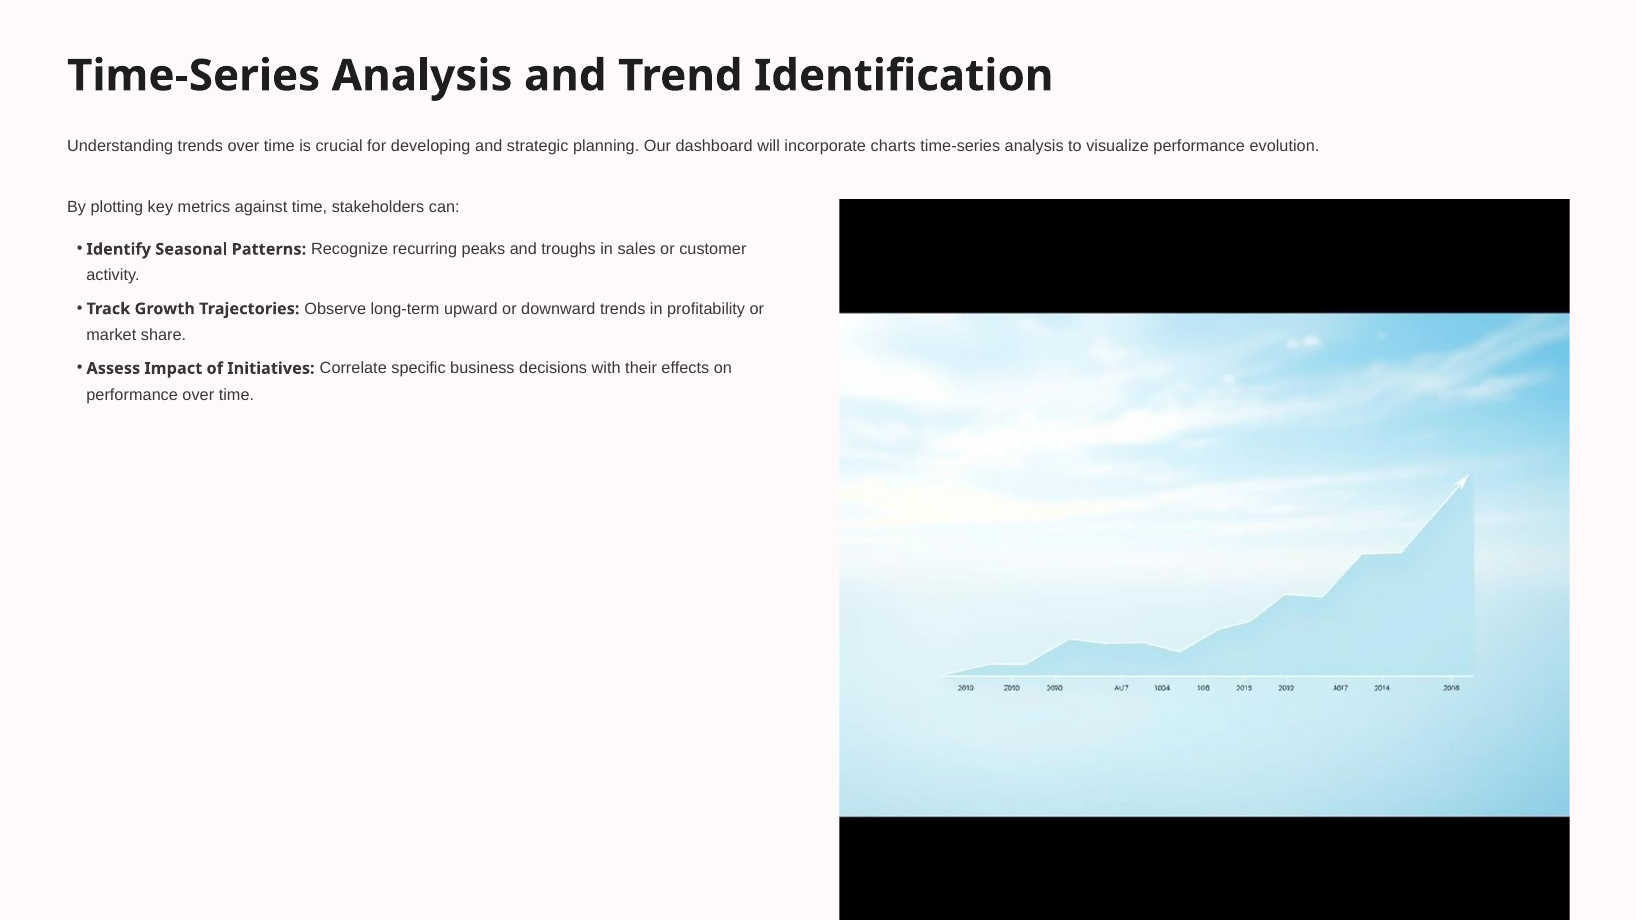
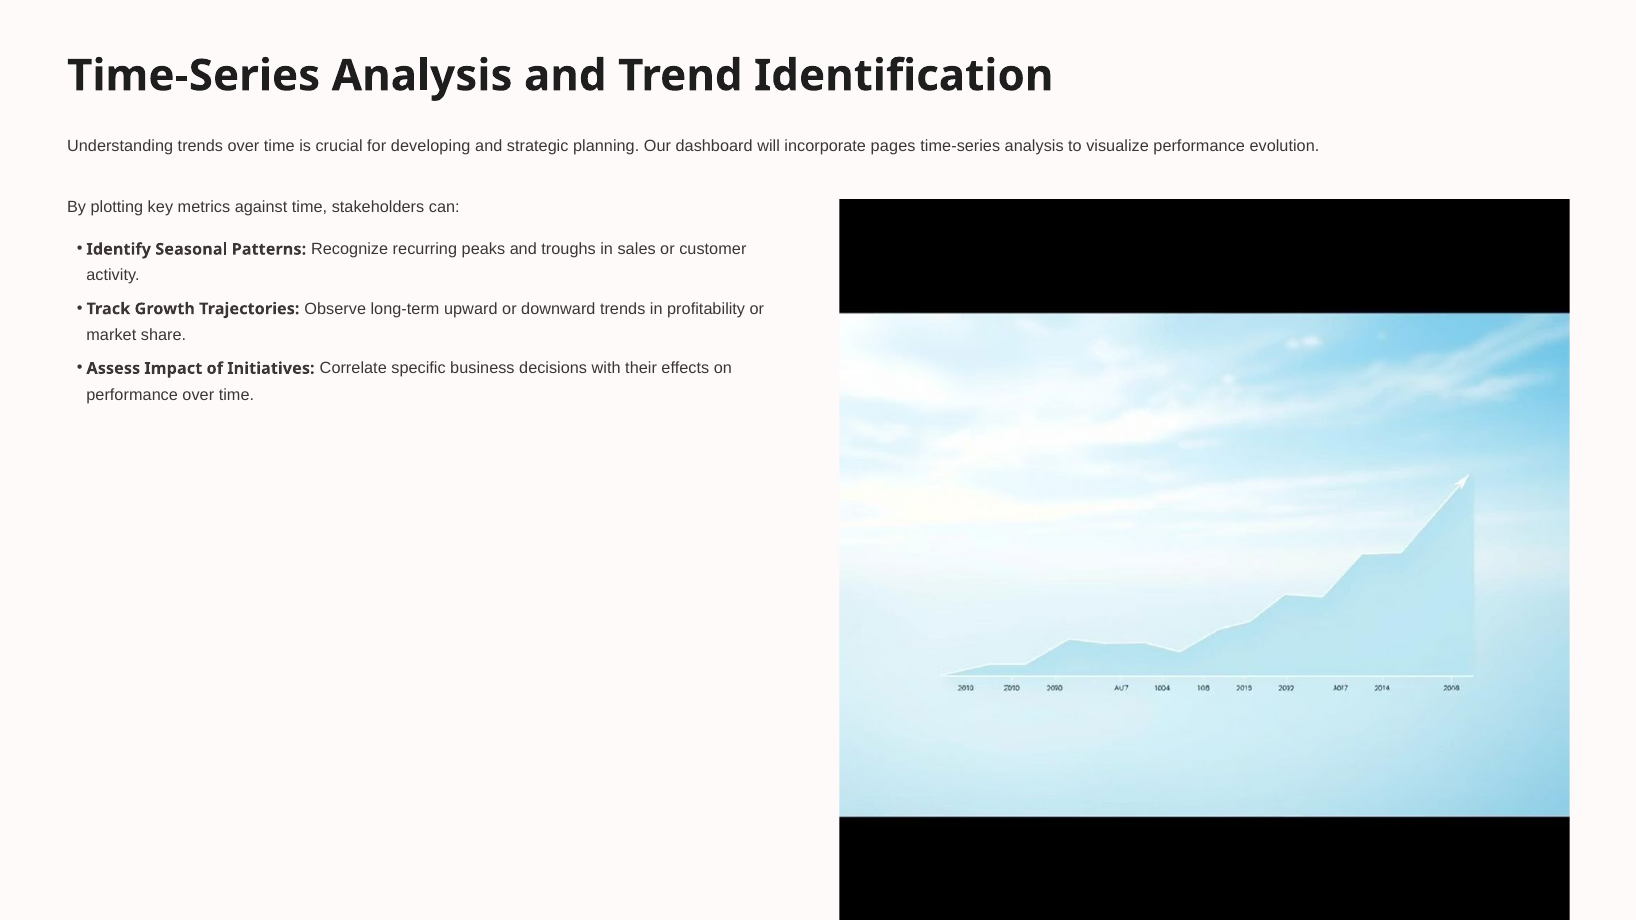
charts: charts -> pages (893, 147)
